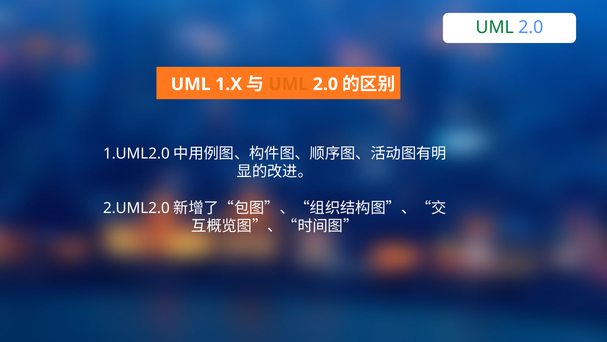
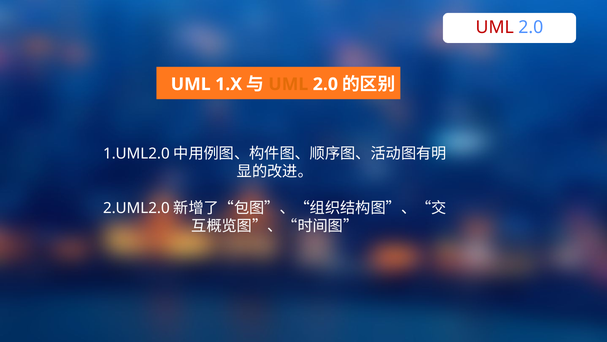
UML colour: green -> red (495, 27)
